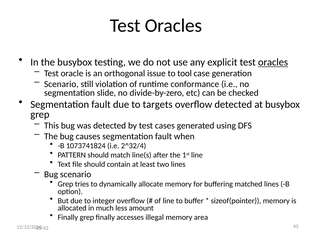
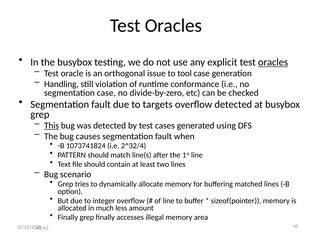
Scenario: Scenario -> Handling (61, 84)
segmentation slide: slide -> case (106, 93)
This underline: none -> present (51, 126)
